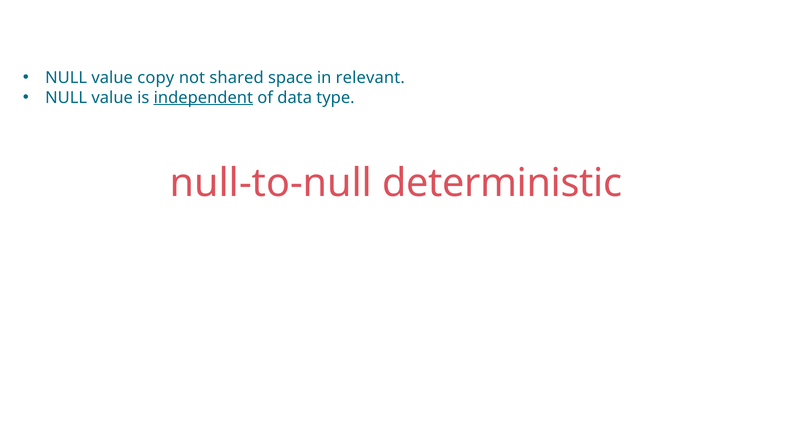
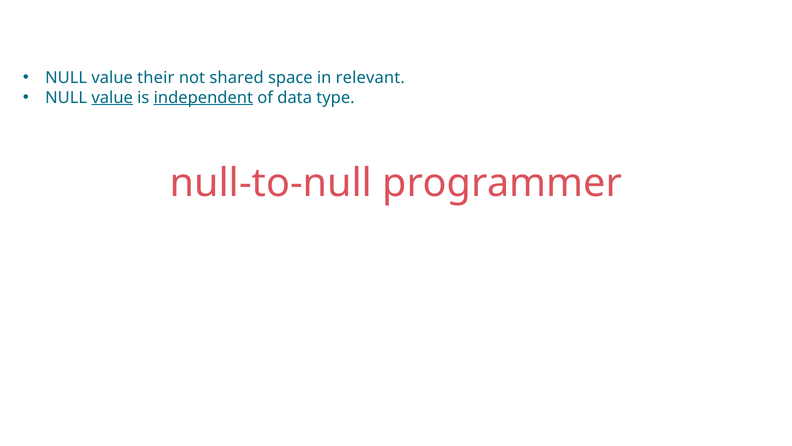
copy: copy -> their (156, 78)
value underline: none -> present (112, 97)
deterministic: deterministic -> programmer (502, 183)
